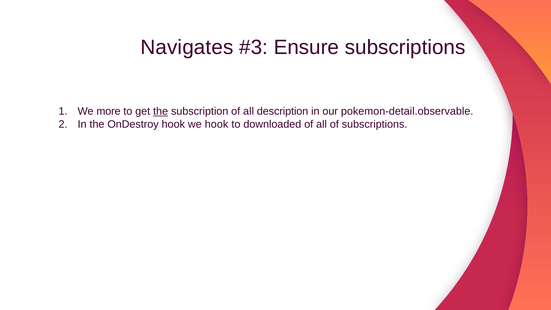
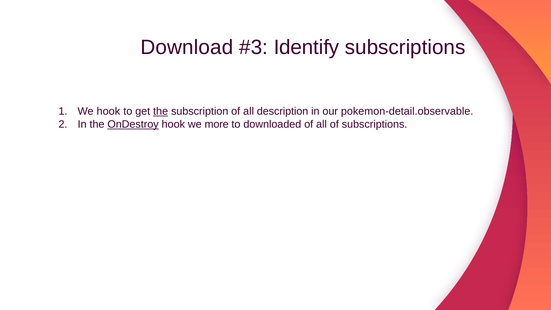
Navigates: Navigates -> Download (187, 47)
Ensure: Ensure -> Identify (306, 47)
We more: more -> hook (108, 111)
OnDestroy underline: none -> present (133, 124)
we hook: hook -> more (217, 124)
